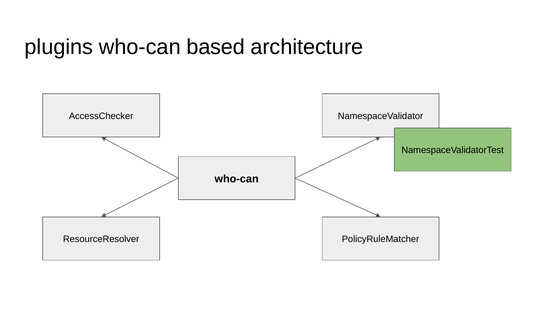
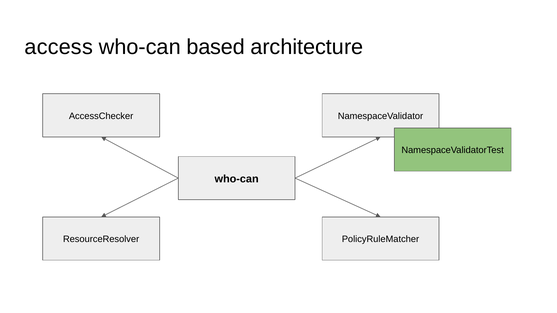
plugins: plugins -> access (59, 47)
